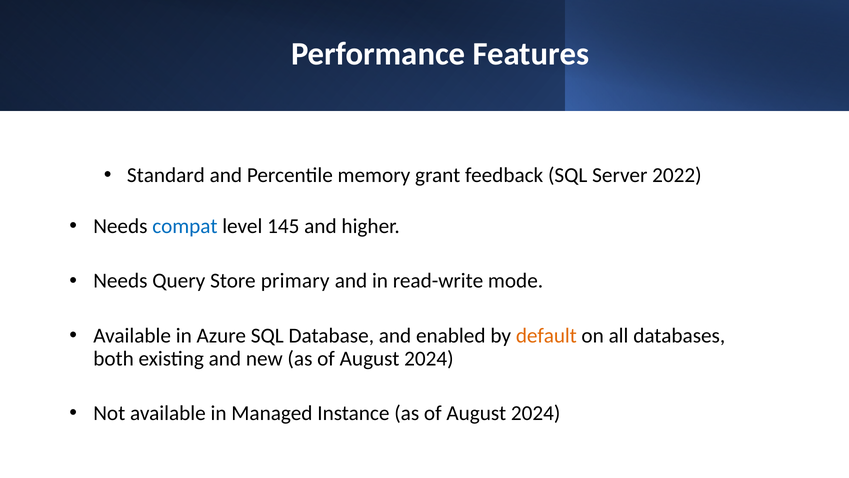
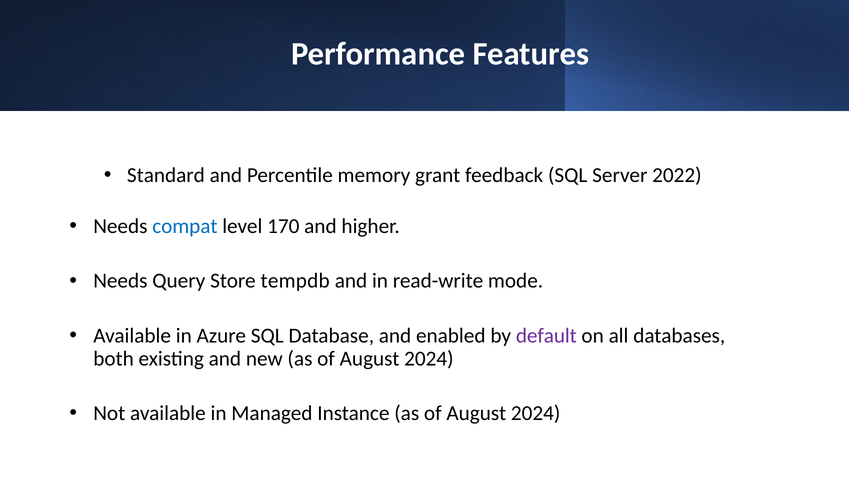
145: 145 -> 170 (283, 226)
primary: primary -> tempdb (295, 281)
default colour: orange -> purple (546, 335)
